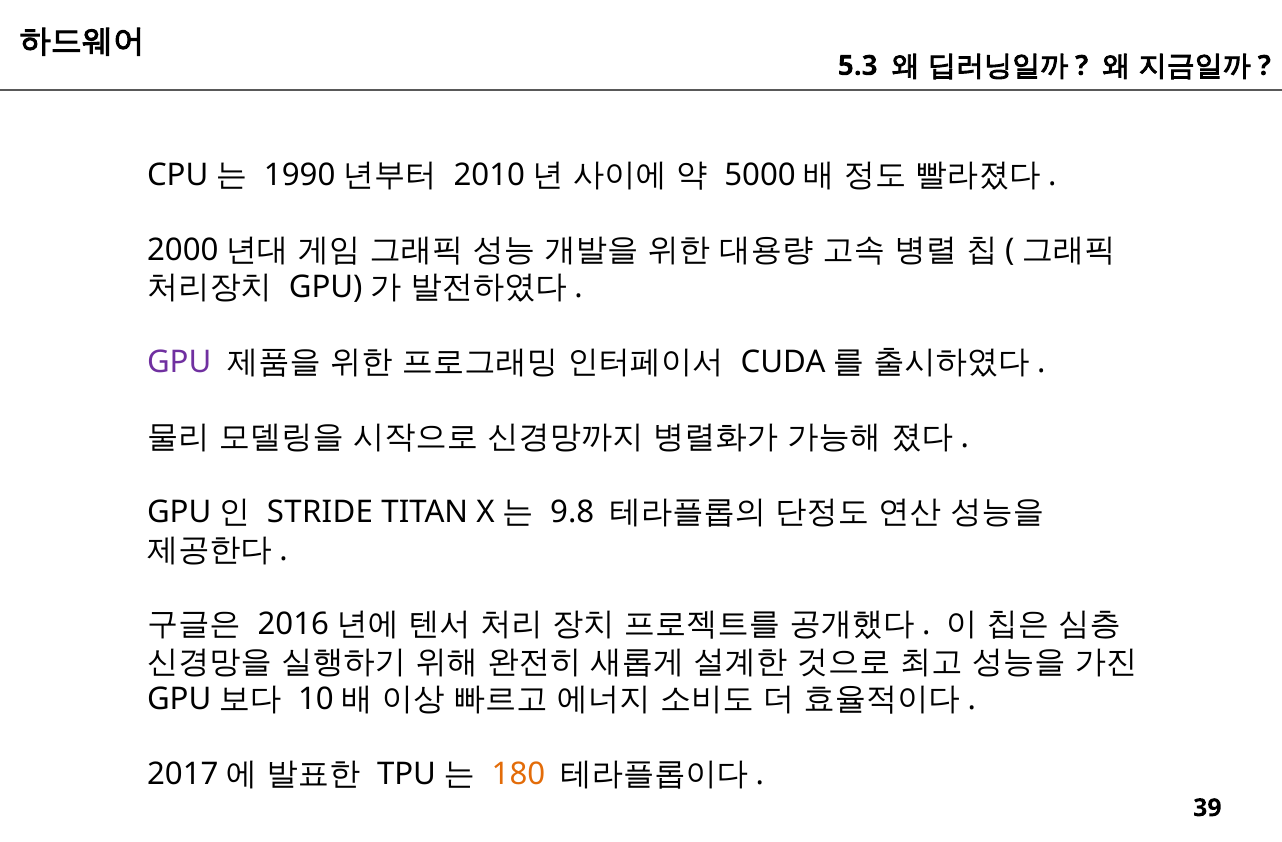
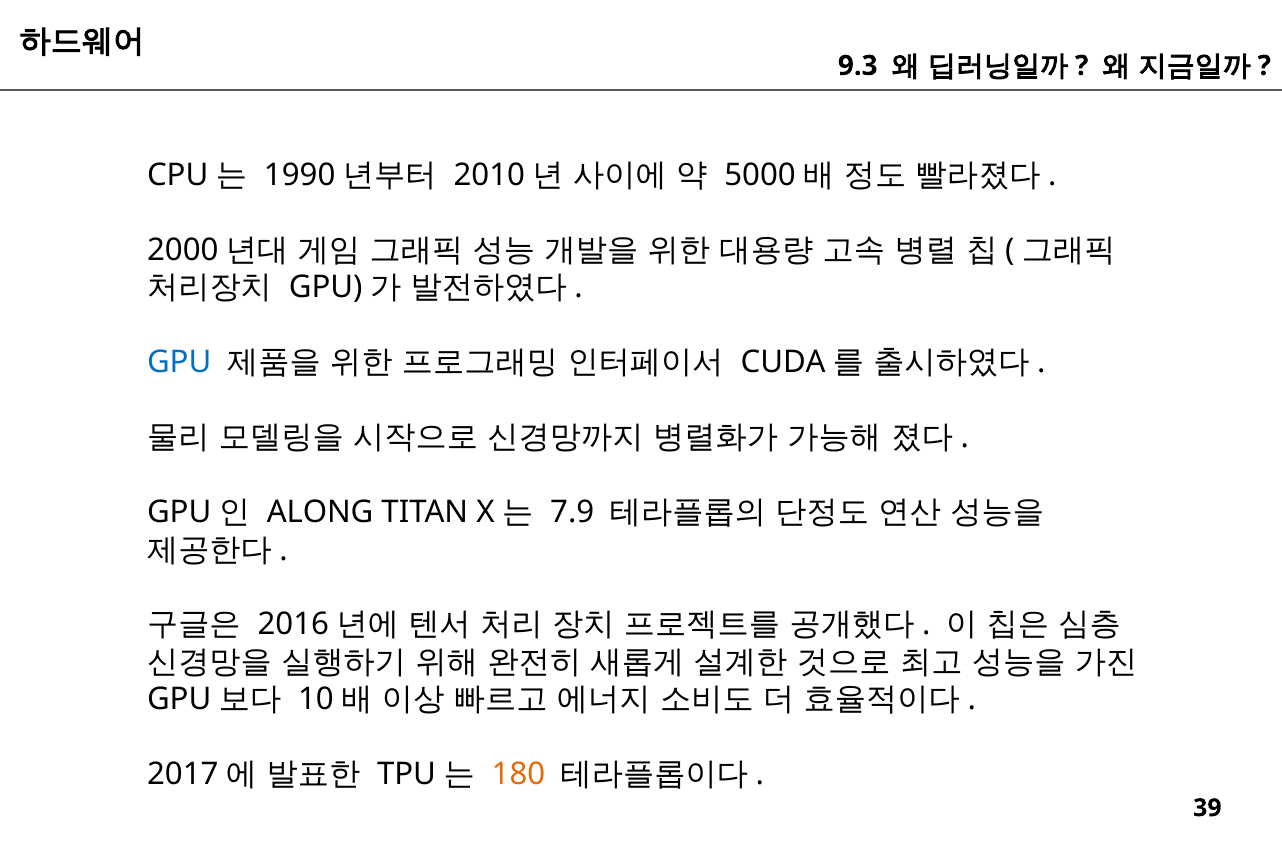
5.3: 5.3 -> 9.3 (858, 66)
GPU colour: purple -> blue (179, 363)
STRIDE: STRIDE -> ALONG (320, 512)
9.8: 9.8 -> 7.9 (572, 512)
